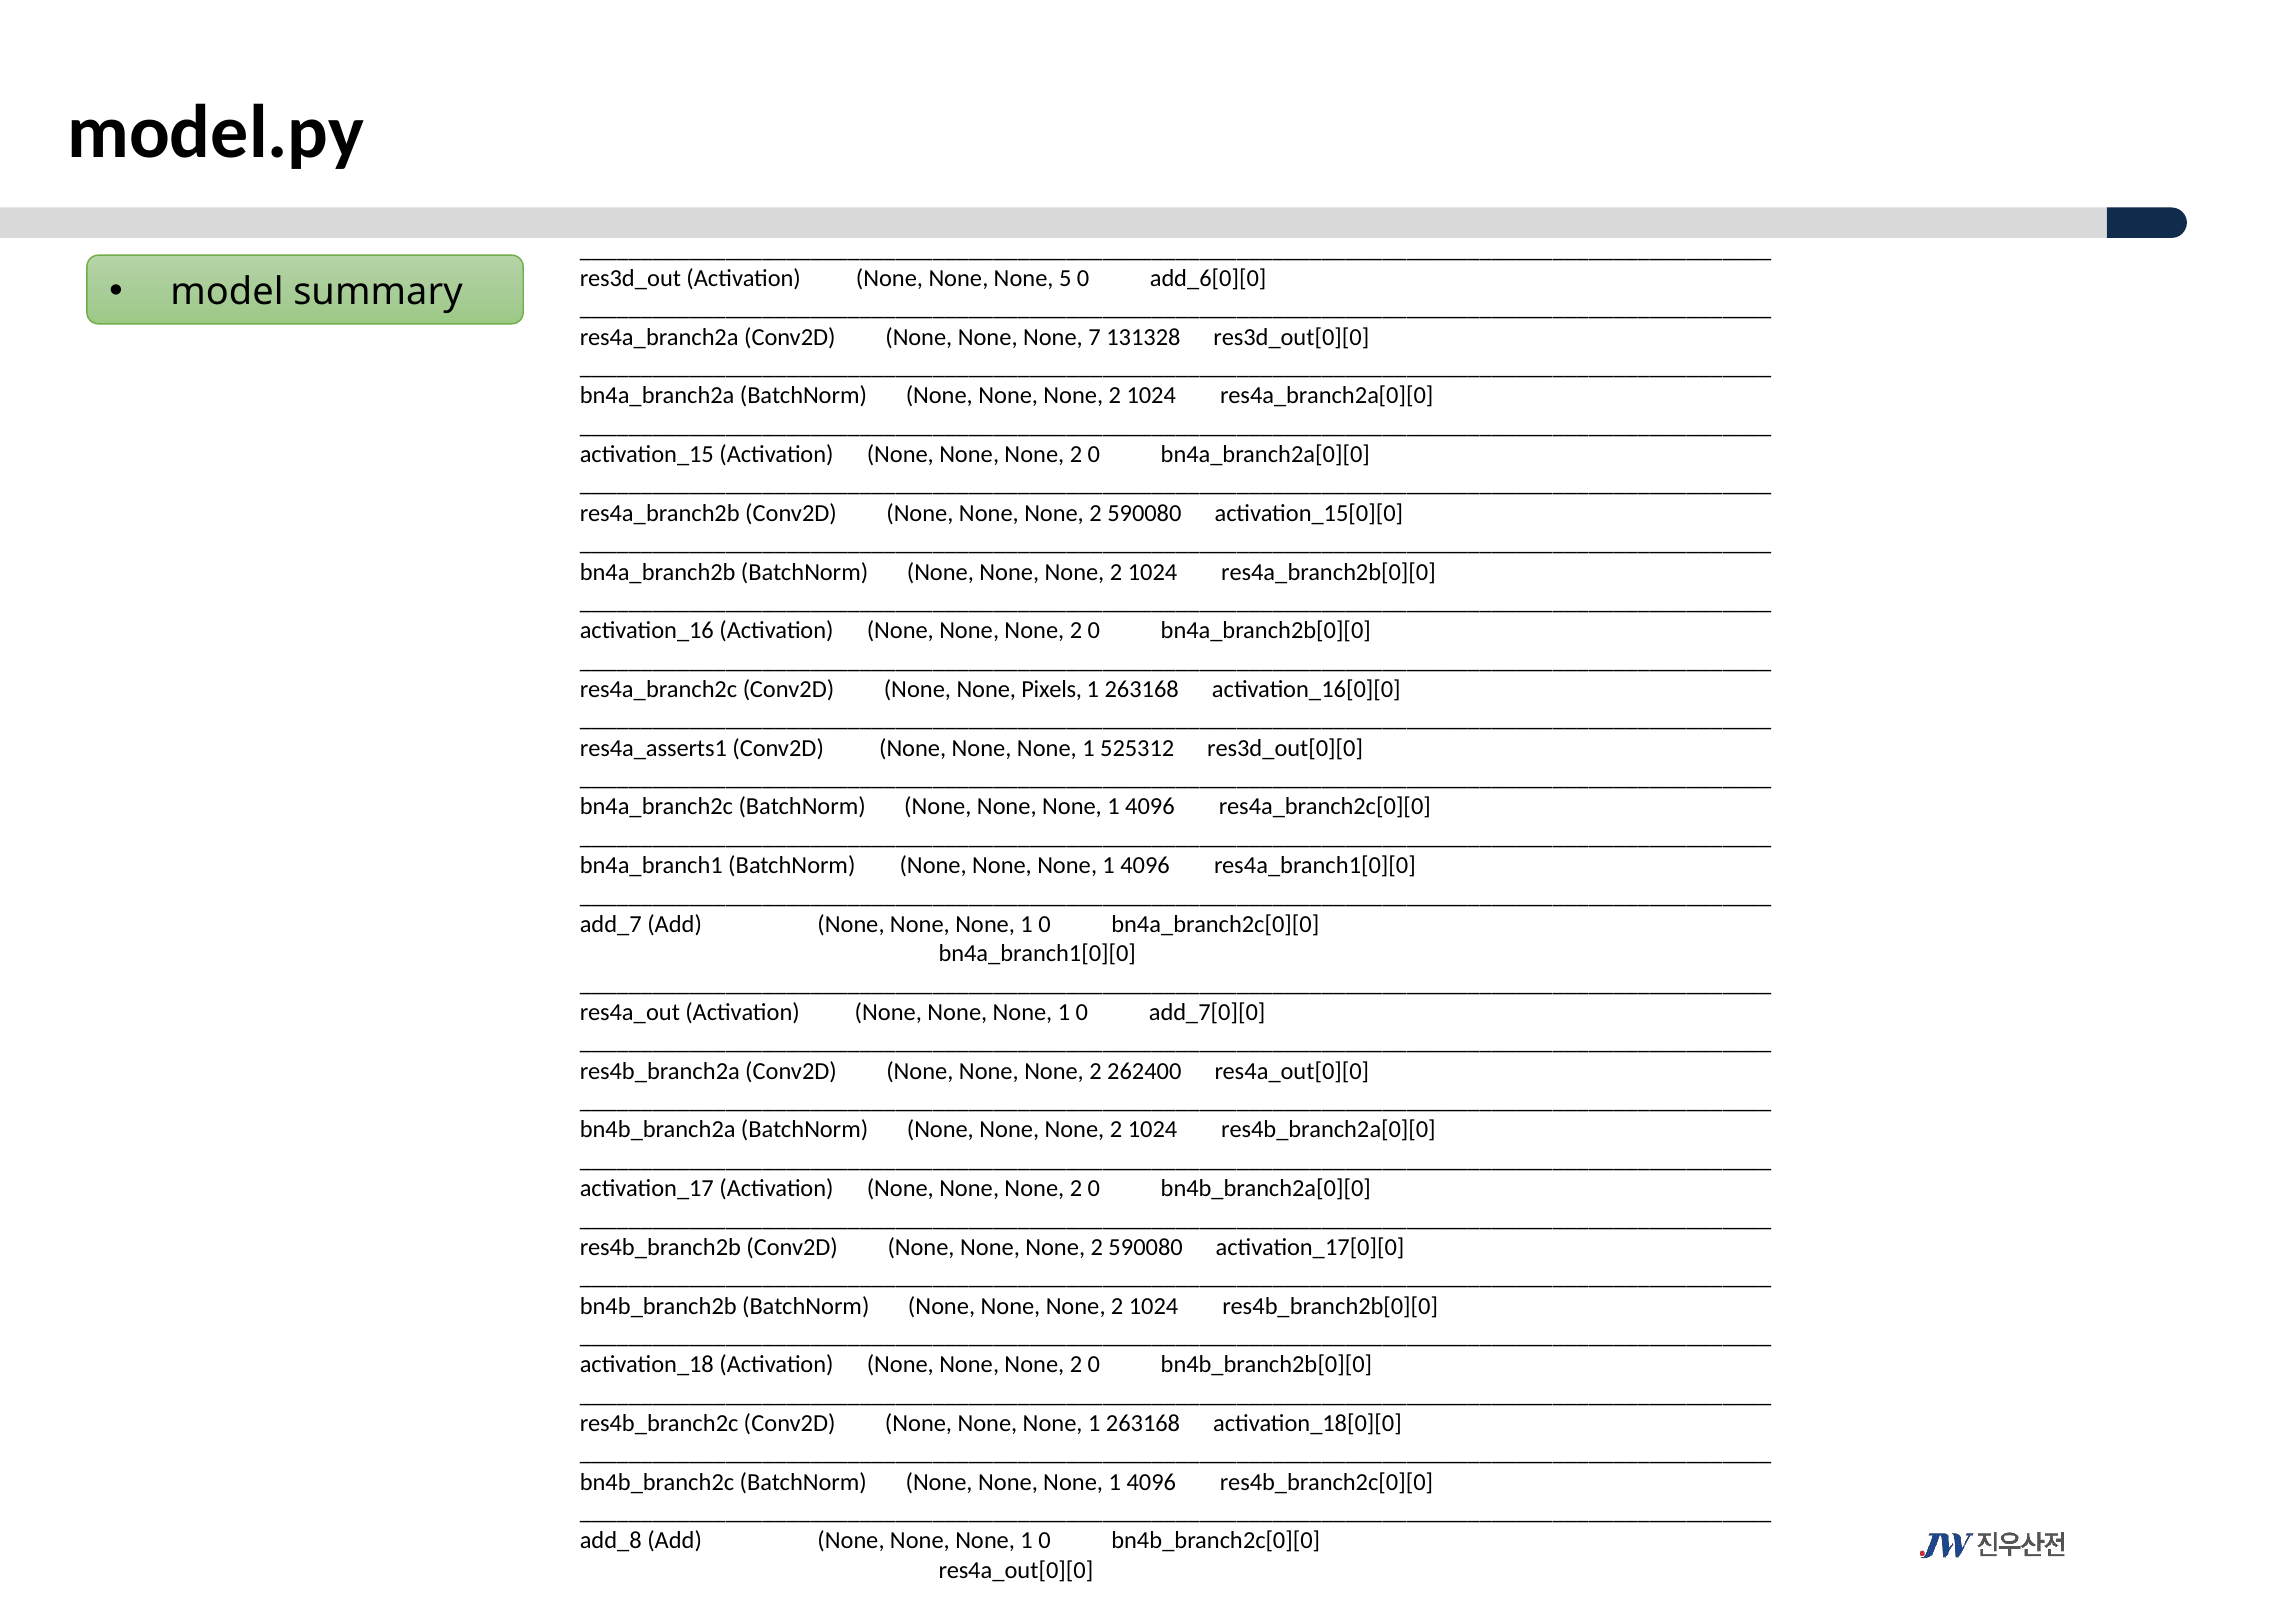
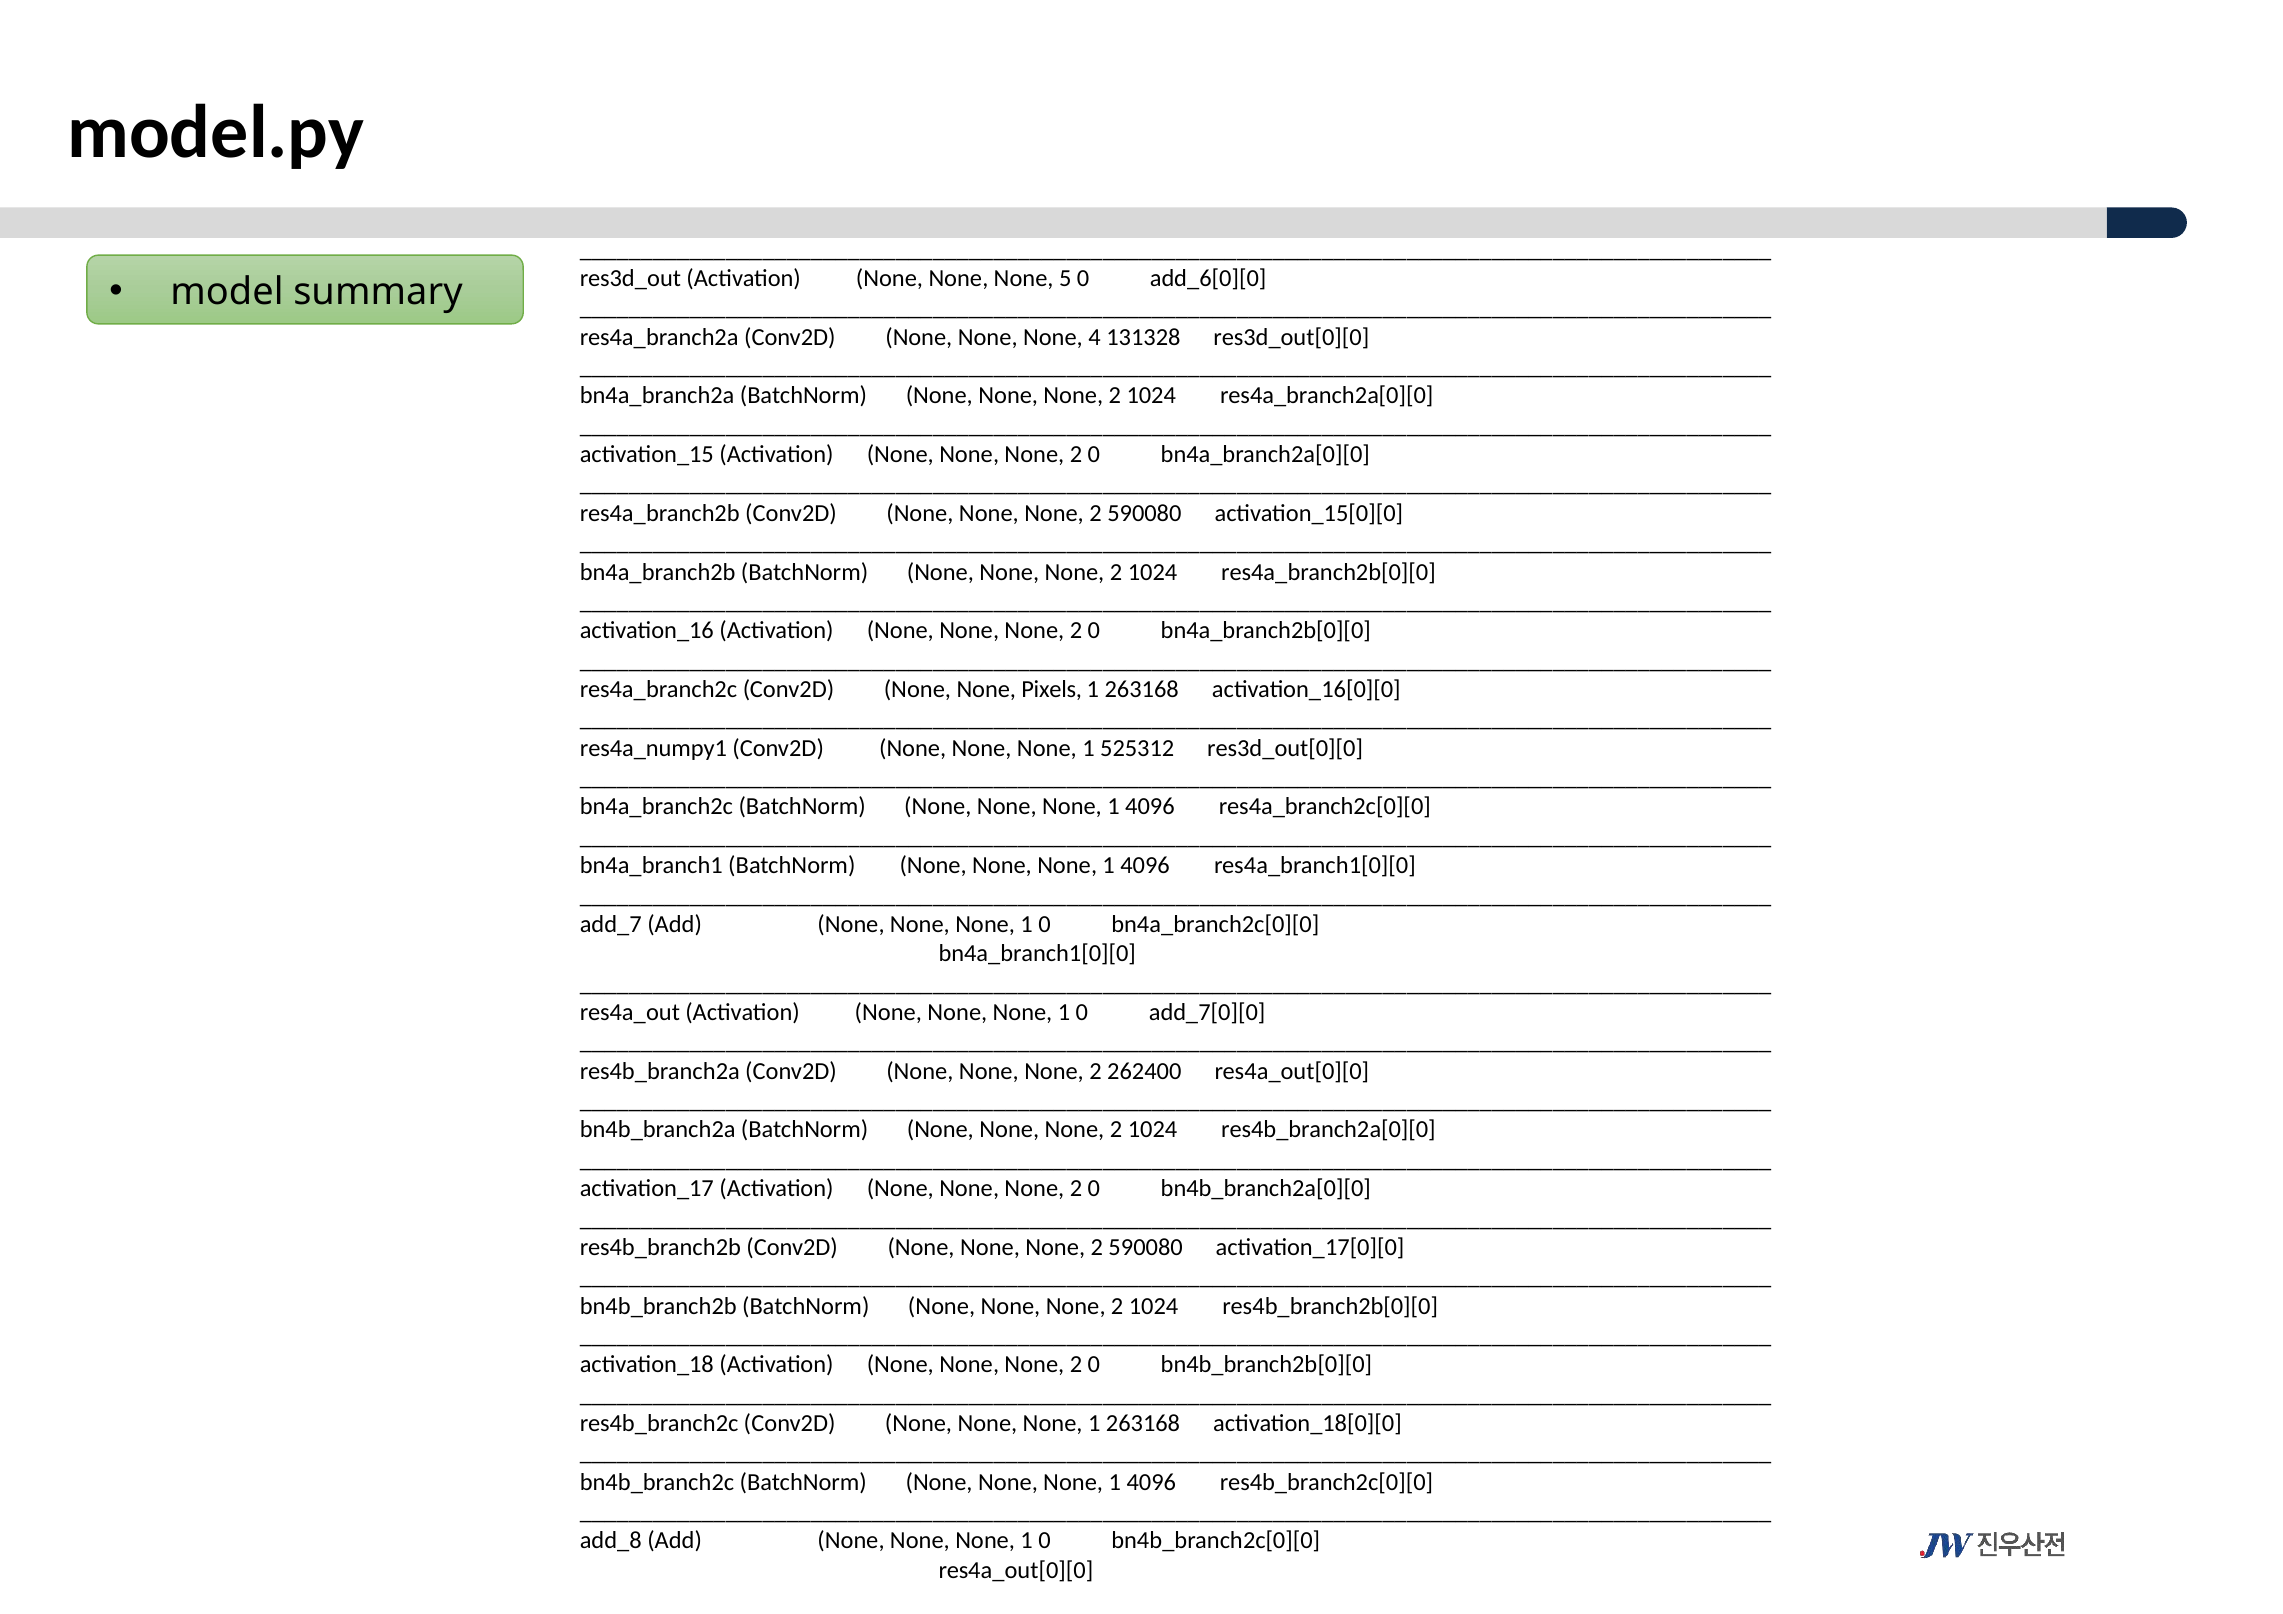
7: 7 -> 4 (1095, 337)
res4a_asserts1: res4a_asserts1 -> res4a_numpy1 (653, 748)
